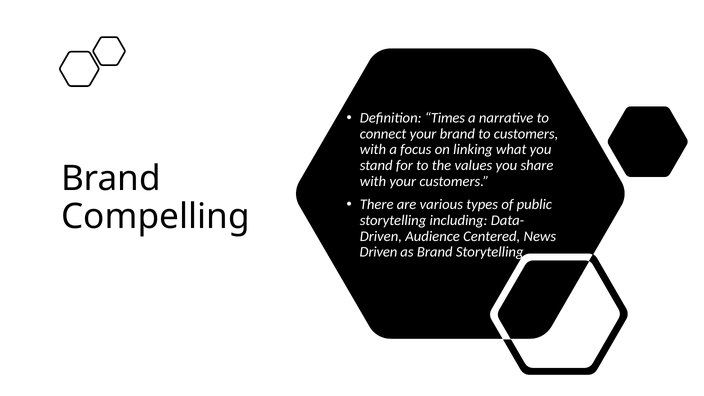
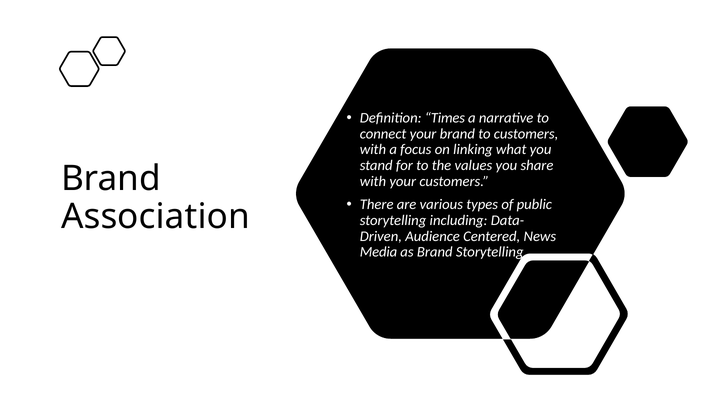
Compelling: Compelling -> Association (155, 217)
Driven: Driven -> Media (378, 252)
